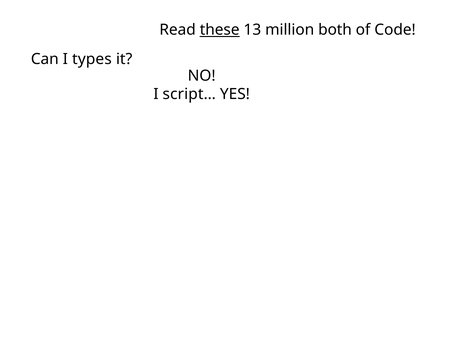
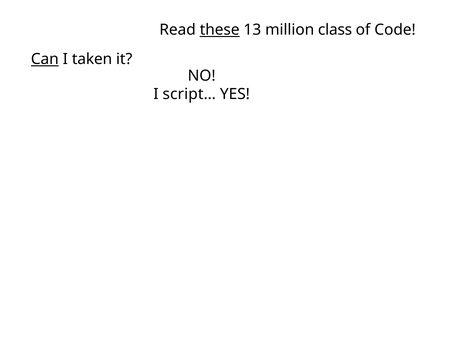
both: both -> class (335, 30)
Can underline: none -> present (45, 59)
types: types -> taken (92, 59)
